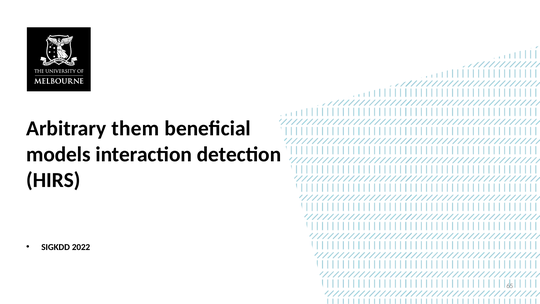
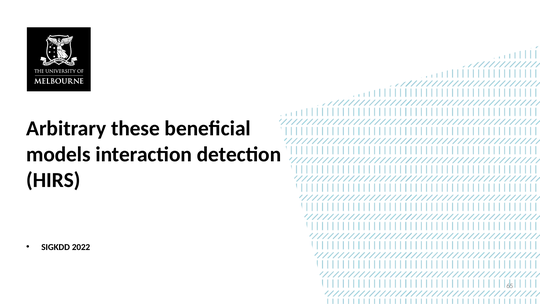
them: them -> these (135, 128)
